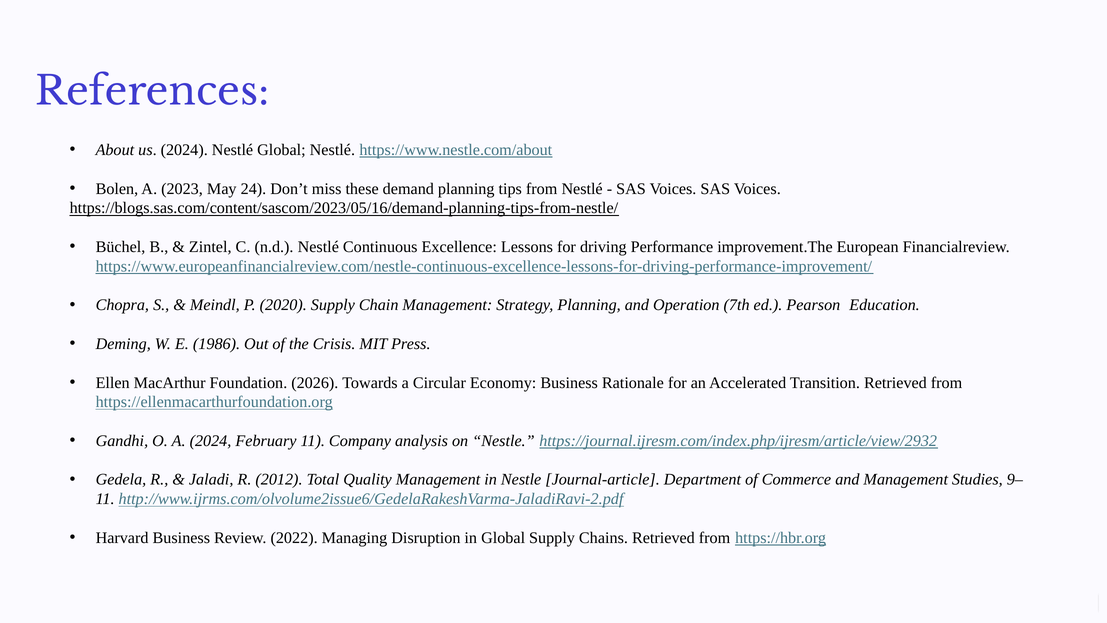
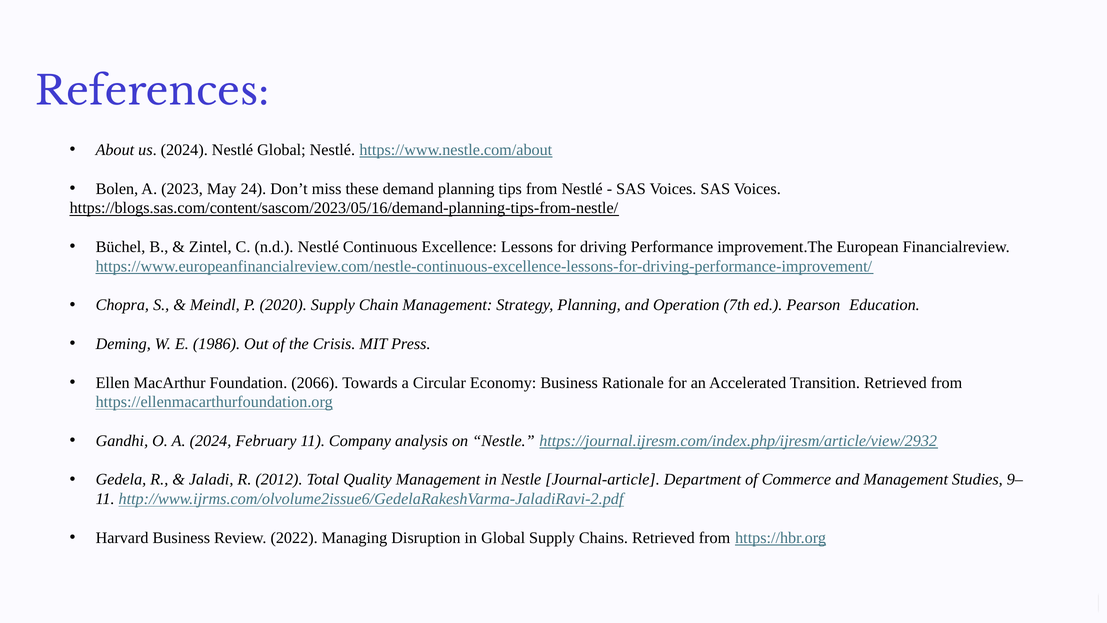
2026: 2026 -> 2066 (315, 382)
